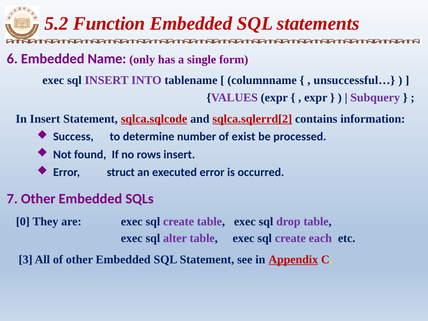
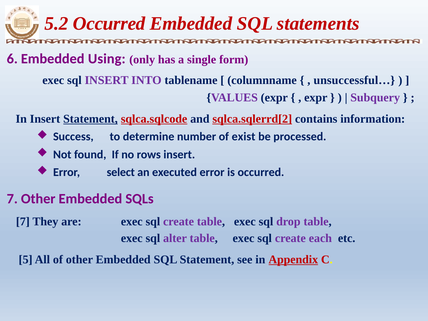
5.2 Function: Function -> Occurred (109, 24)
Name: Name -> Using (107, 59)
Statement underline: none -> present (90, 119)
struct: struct -> select (121, 172)
0: 0 -> 7 (23, 222)
3: 3 -> 5 (26, 260)
